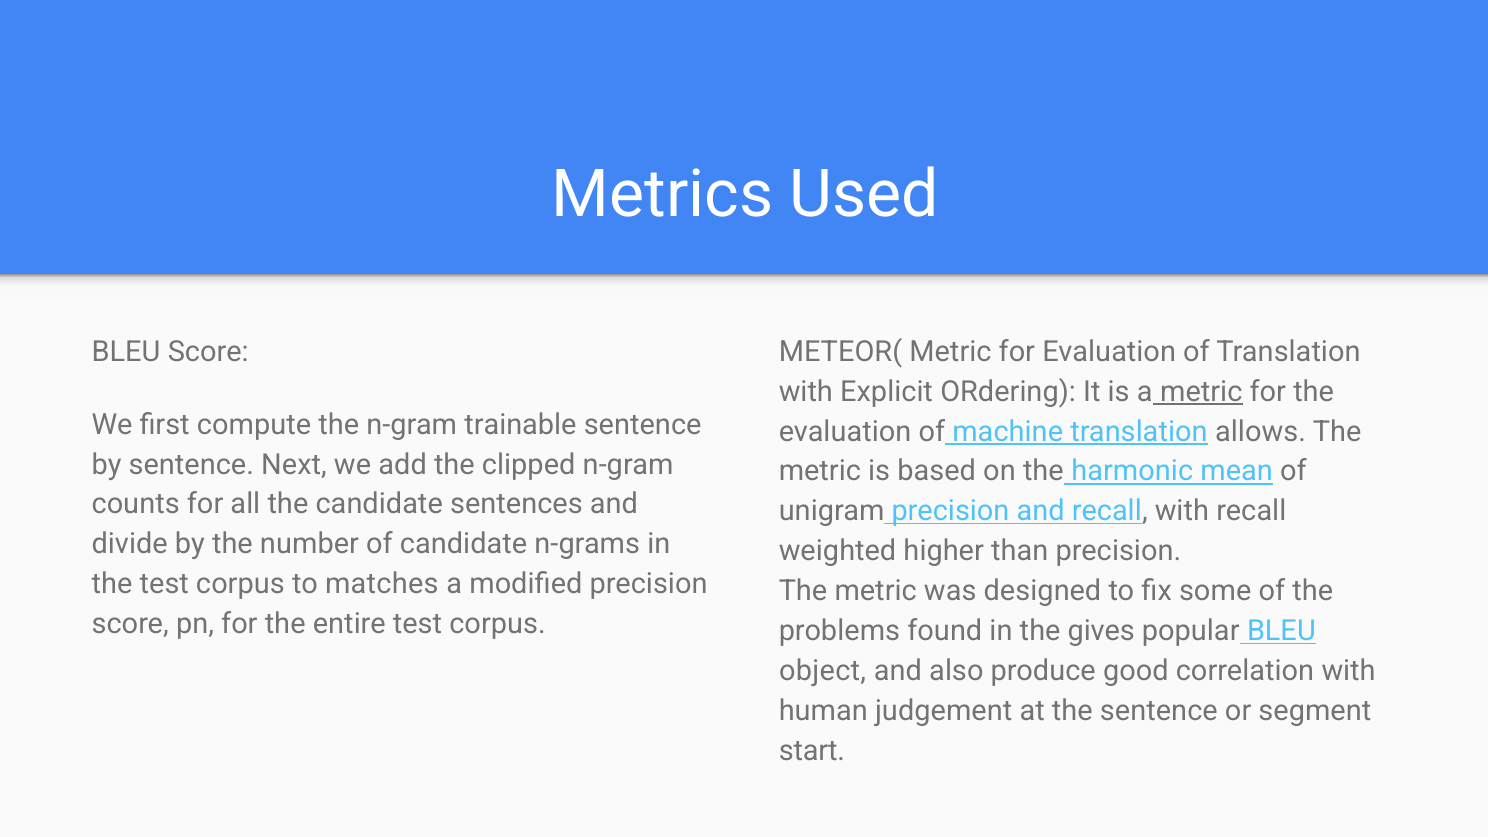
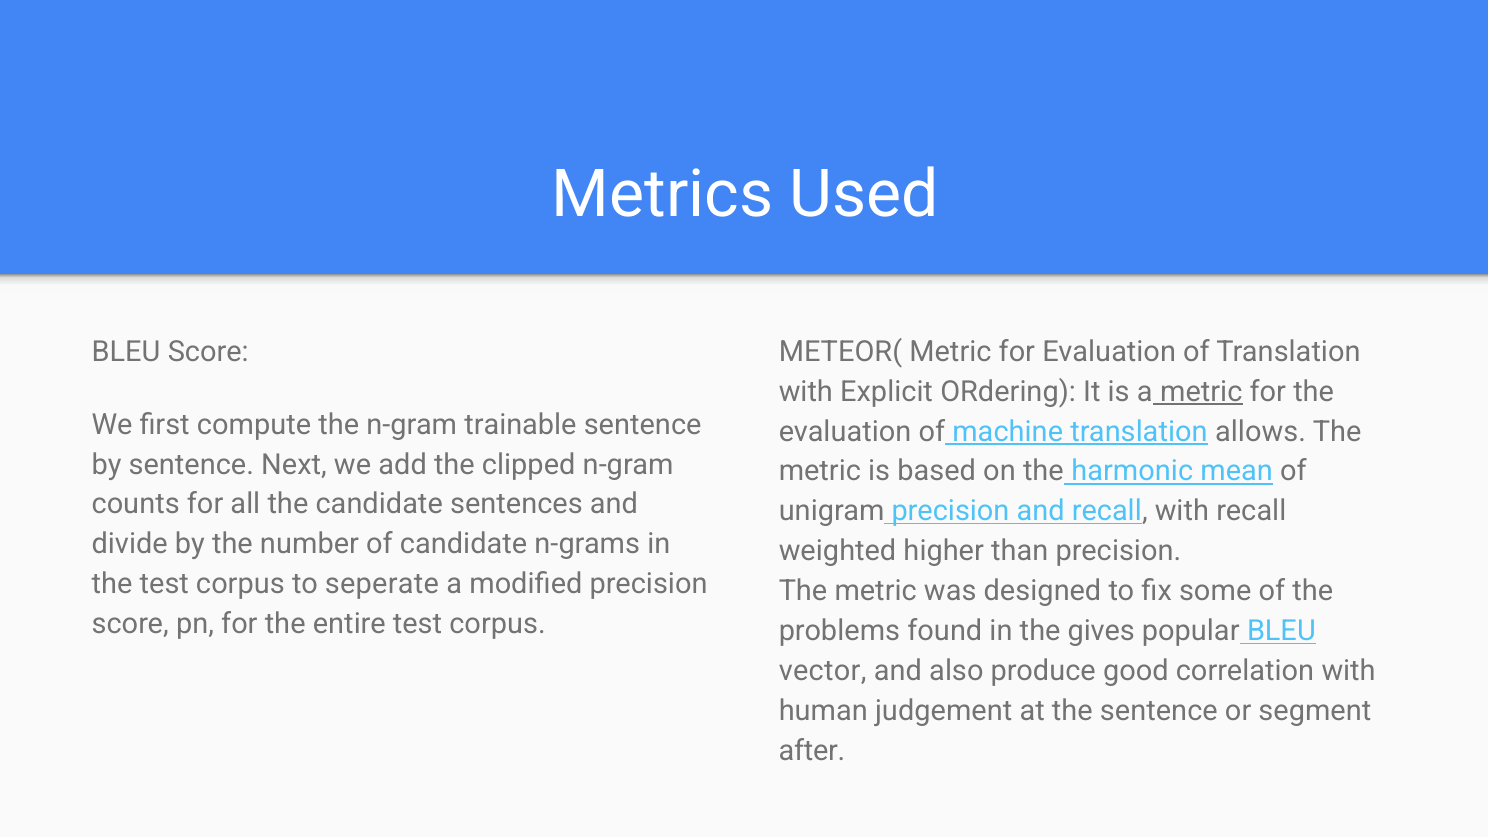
matches: matches -> seperate (382, 584)
object: object -> vector (823, 671)
start: start -> after (812, 751)
